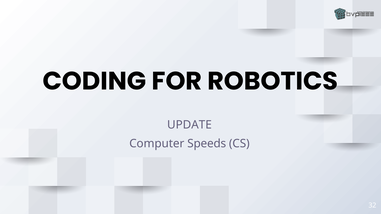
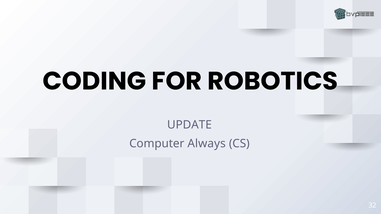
Speeds: Speeds -> Always (207, 144)
